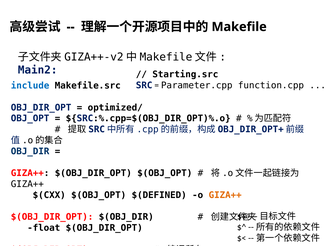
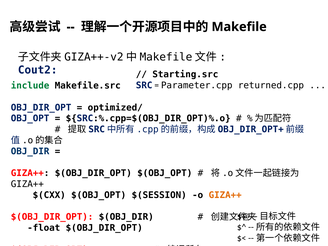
Main2: Main2 -> Cout2 (38, 70)
function.cpp: function.cpp -> returned.cpp (271, 85)
include colour: blue -> green (30, 86)
$(DEFINED: $(DEFINED -> $(SESSION (159, 195)
